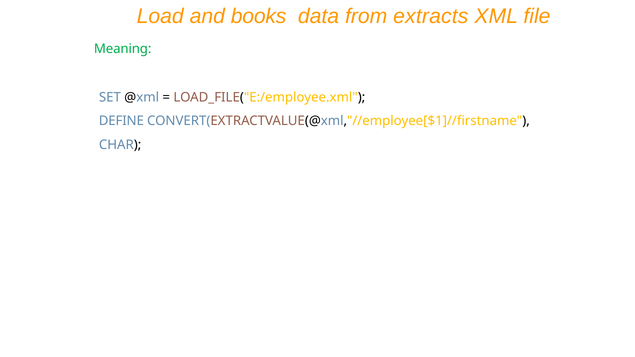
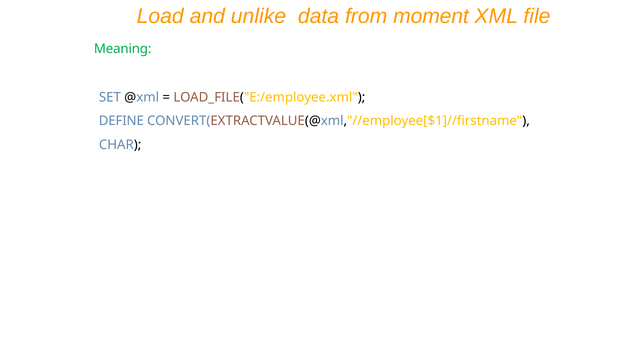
books: books -> unlike (259, 17)
extracts: extracts -> moment (431, 17)
